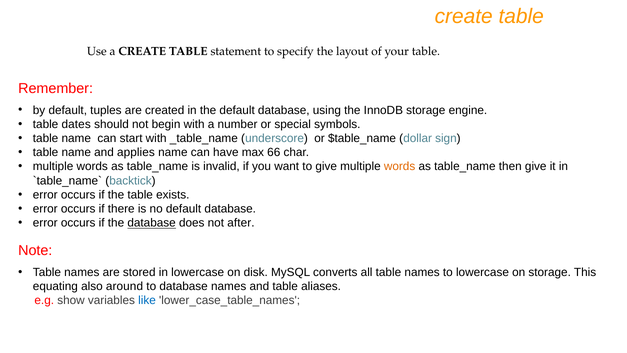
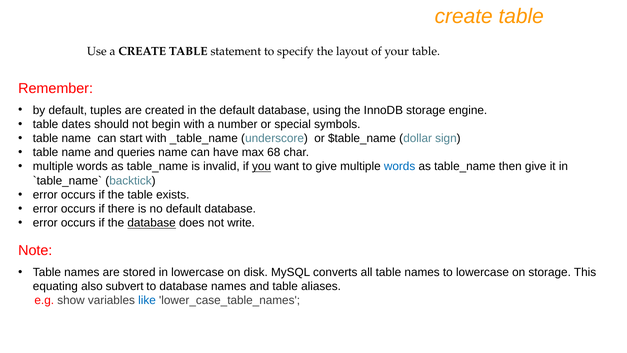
applies: applies -> queries (136, 152)
66: 66 -> 68 (274, 152)
you underline: none -> present (262, 166)
words colour: orange -> blue (400, 166)
after: after -> write (241, 223)
around: around -> subvert (125, 286)
